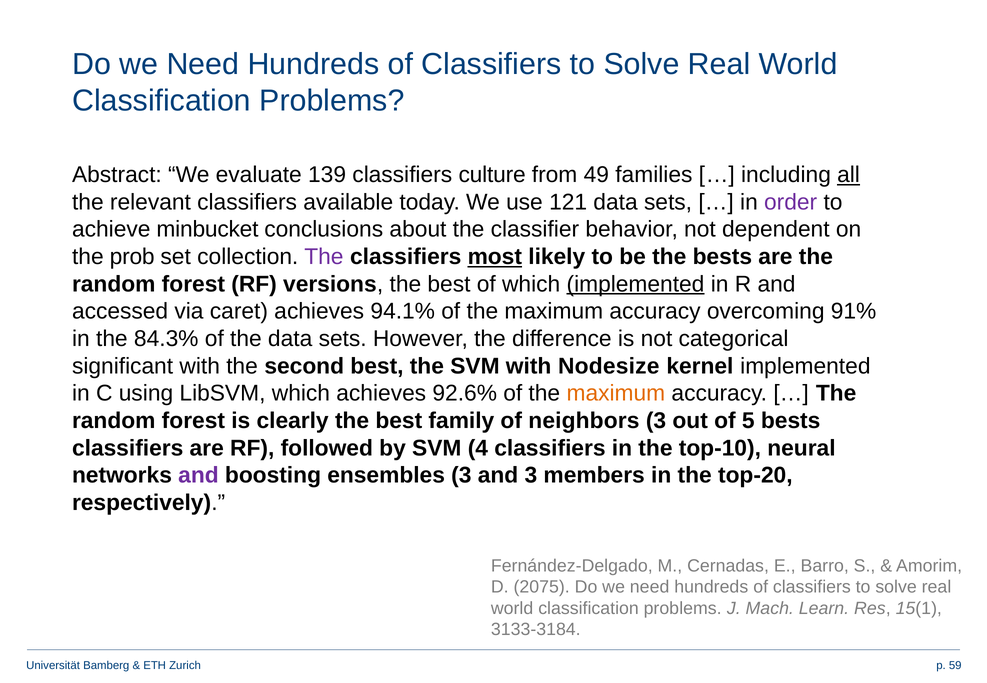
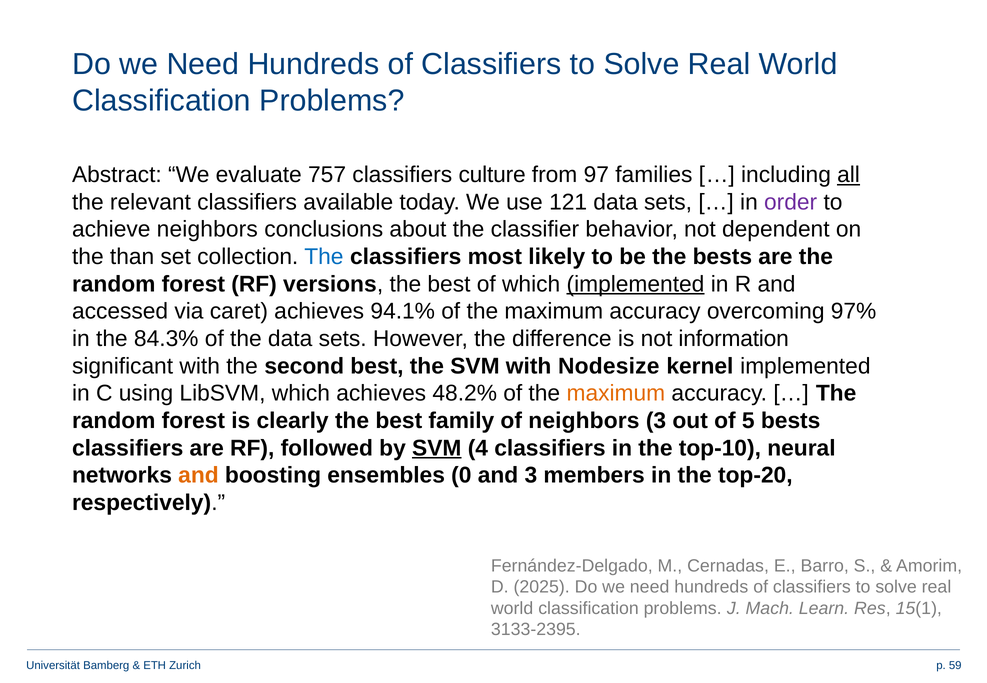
139: 139 -> 757 (327, 175)
49: 49 -> 97 (596, 175)
achieve minbucket: minbucket -> neighbors (207, 230)
prob: prob -> than (132, 257)
The colour: purple -> blue (324, 257)
most underline: present -> none (495, 257)
91%: 91% -> 97% (854, 312)
categorical: categorical -> information (734, 339)
92.6%: 92.6% -> 48.2% (465, 394)
SVM underline: none -> present (437, 448)
and colour: purple -> orange (198, 476)
ensembles 3: 3 -> 0 (461, 476)
2075: 2075 -> 2025 (542, 587)
3133-3184: 3133-3184 -> 3133-2395 (536, 630)
